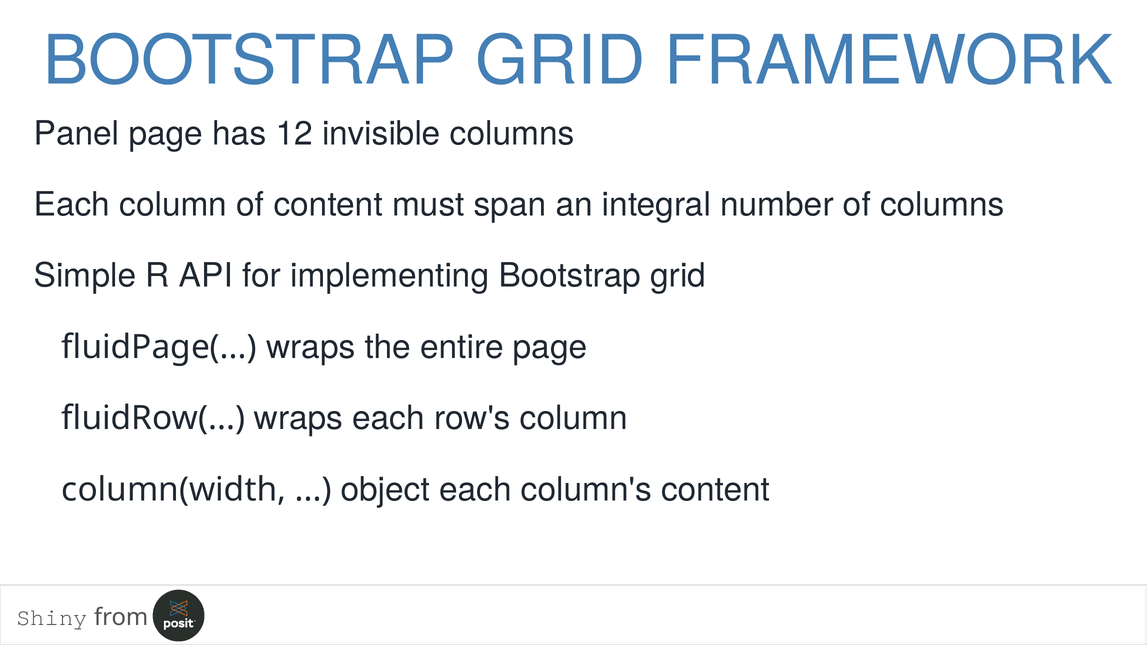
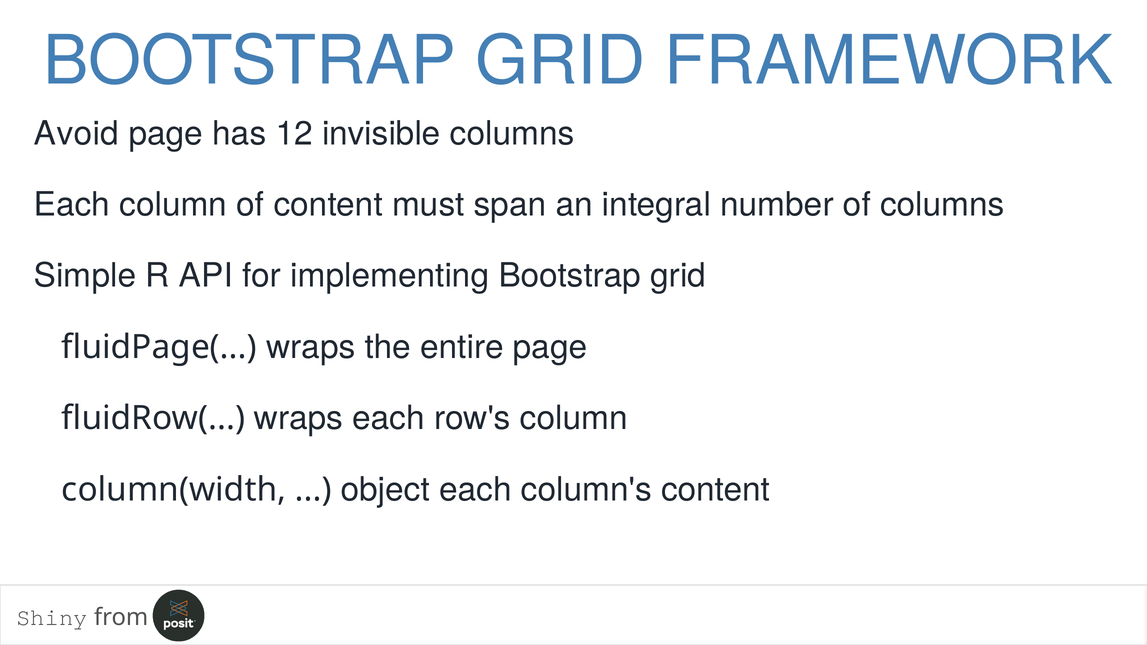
Panel: Panel -> Avoid (76, 134)
